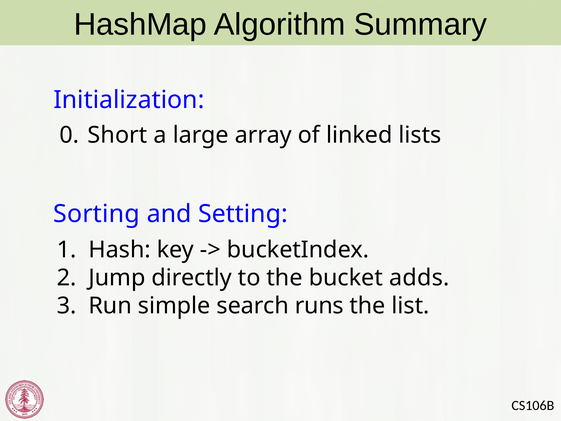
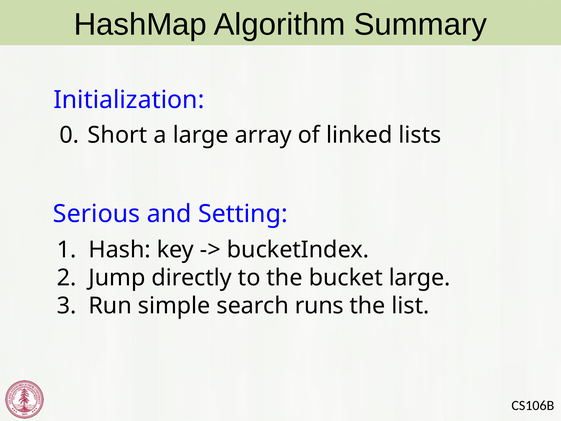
Sorting: Sorting -> Serious (97, 214)
bucket adds: adds -> large (420, 278)
